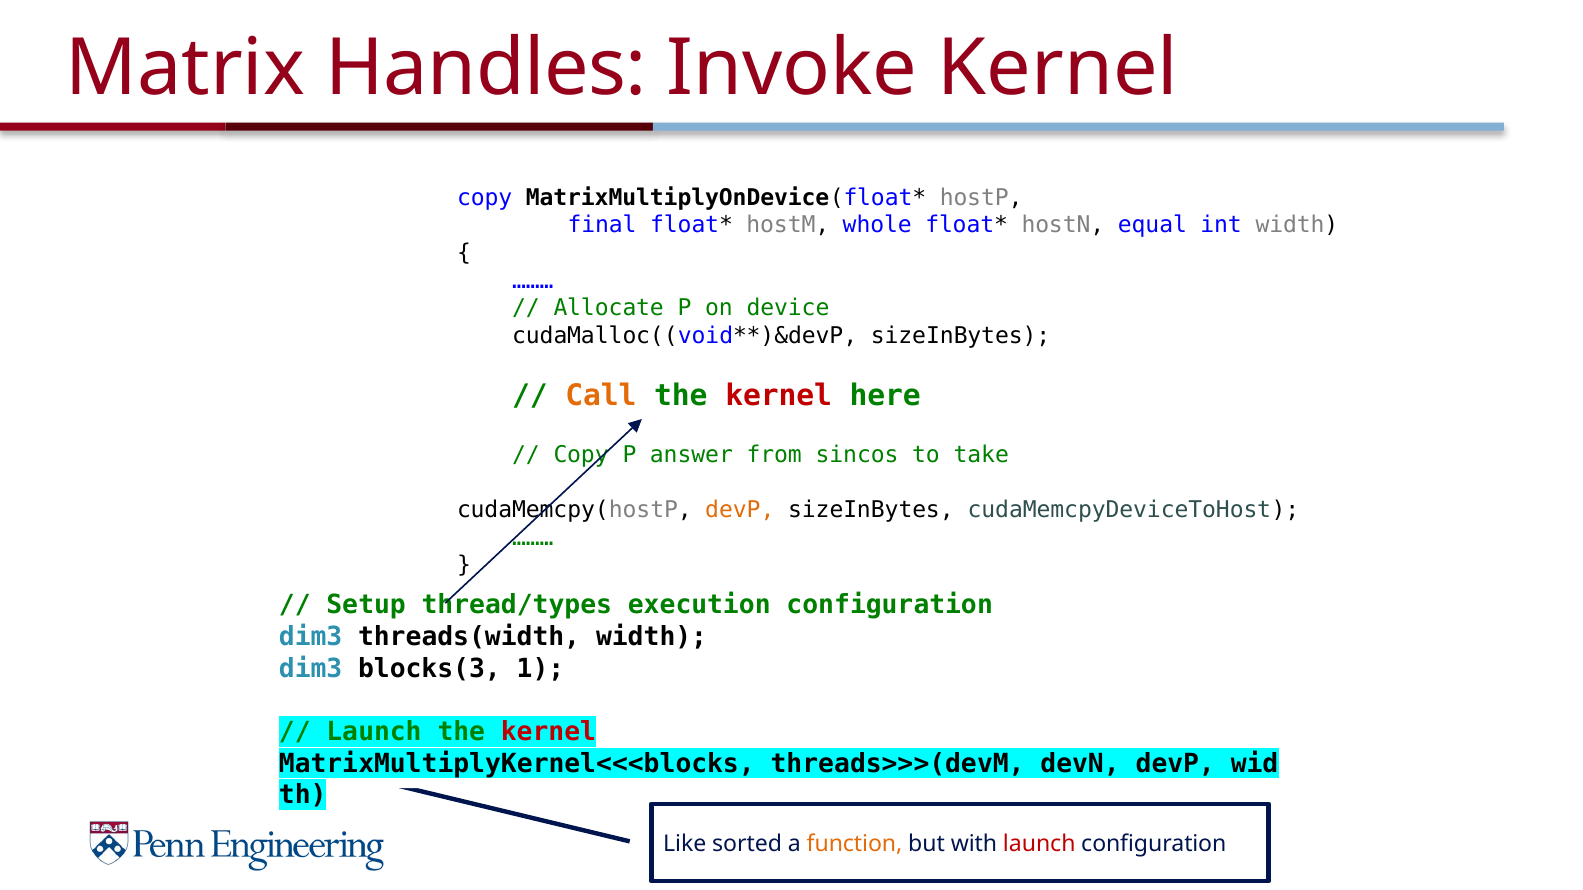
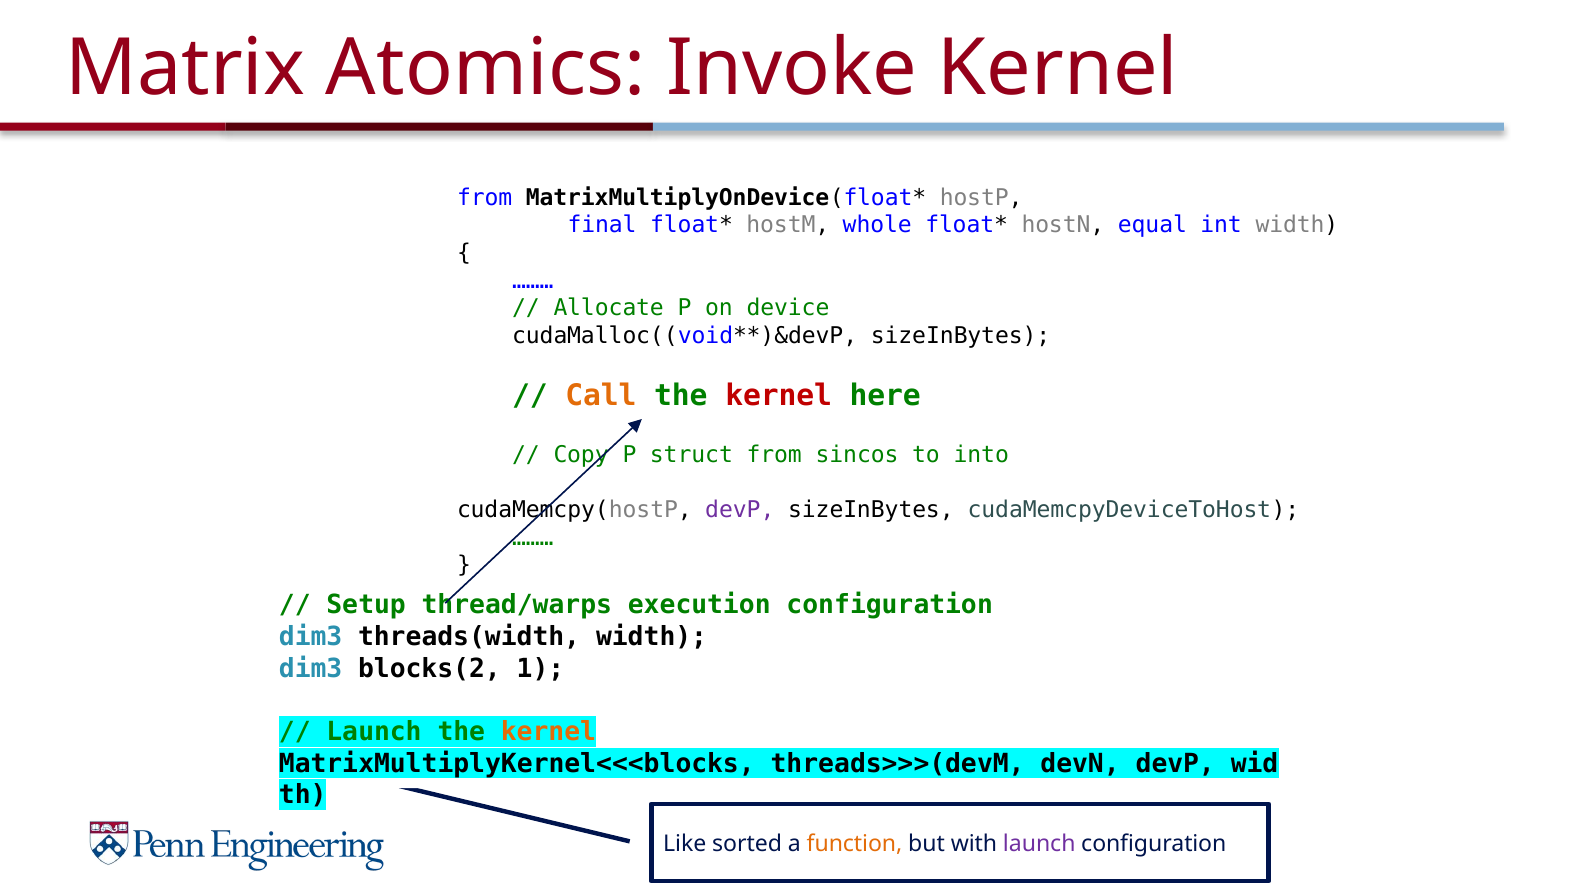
Handles: Handles -> Atomics (486, 68)
copy: copy -> from (485, 198)
answer: answer -> struct (691, 455)
take: take -> into (981, 455)
devP colour: orange -> purple (740, 510)
thread/types: thread/types -> thread/warps (517, 605)
blocks(3: blocks(3 -> blocks(2 (429, 669)
kernel colour: red -> orange (548, 732)
launch colour: red -> purple (1039, 845)
